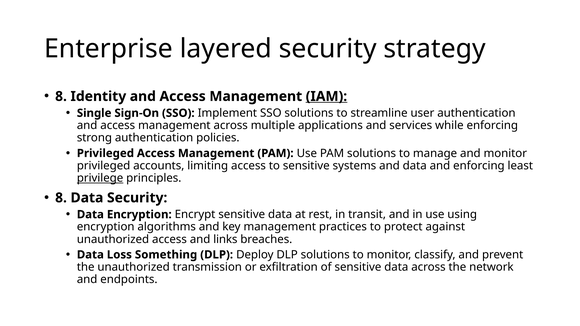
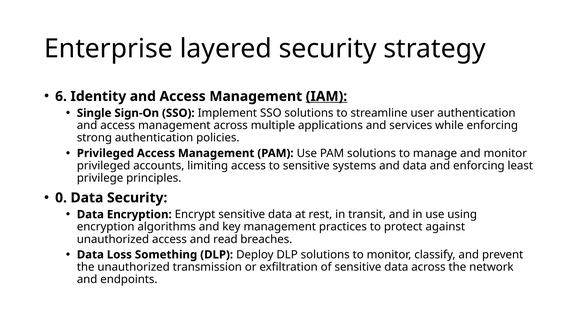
8: 8 -> 6 (61, 96)
privilege underline: present -> none (100, 178)
8: 8 -> 0 (61, 198)
links: links -> read (225, 239)
